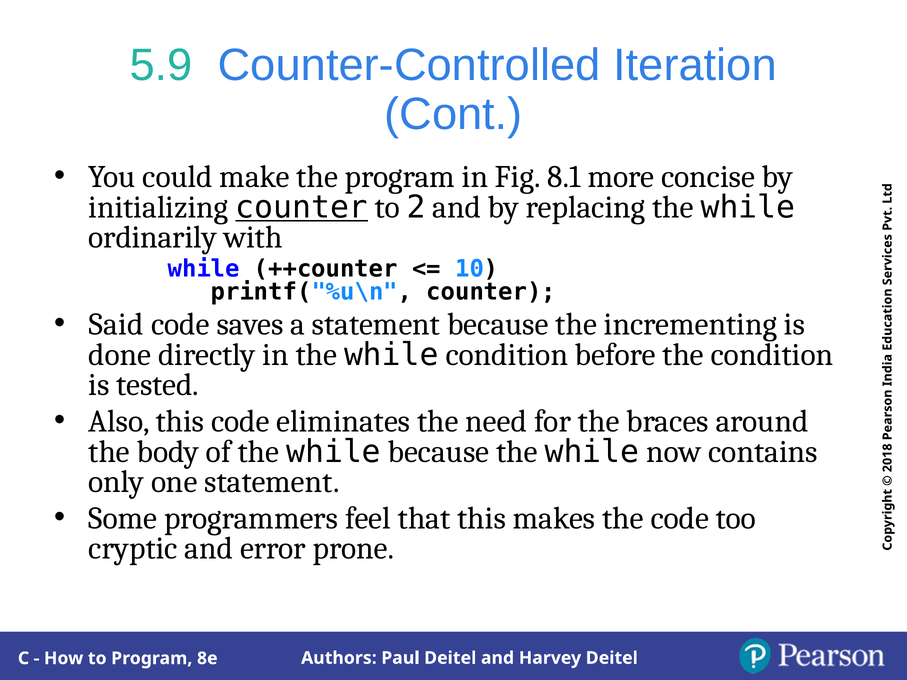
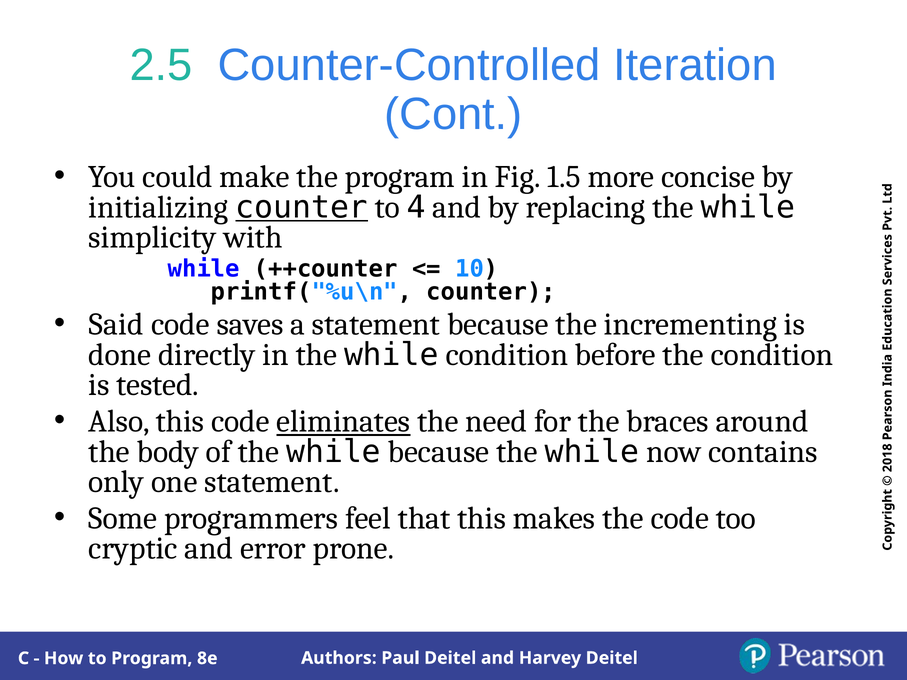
5.9: 5.9 -> 2.5 (161, 65)
8.1: 8.1 -> 1.5 (564, 177)
to 2: 2 -> 4 (416, 207)
ordinarily: ordinarily -> simplicity (153, 237)
eliminates underline: none -> present (343, 422)
